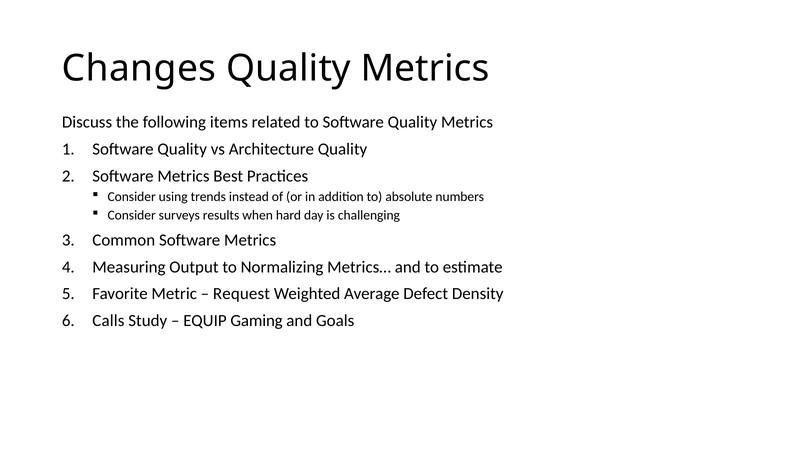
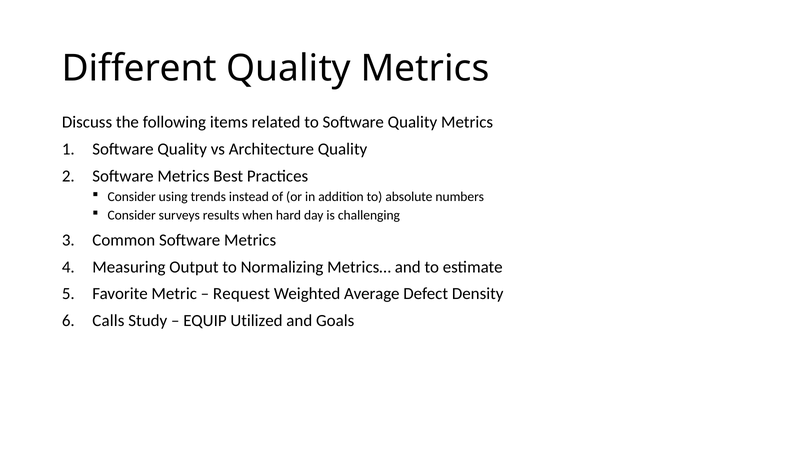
Changes: Changes -> Different (139, 68)
Gaming: Gaming -> Utilized (257, 320)
